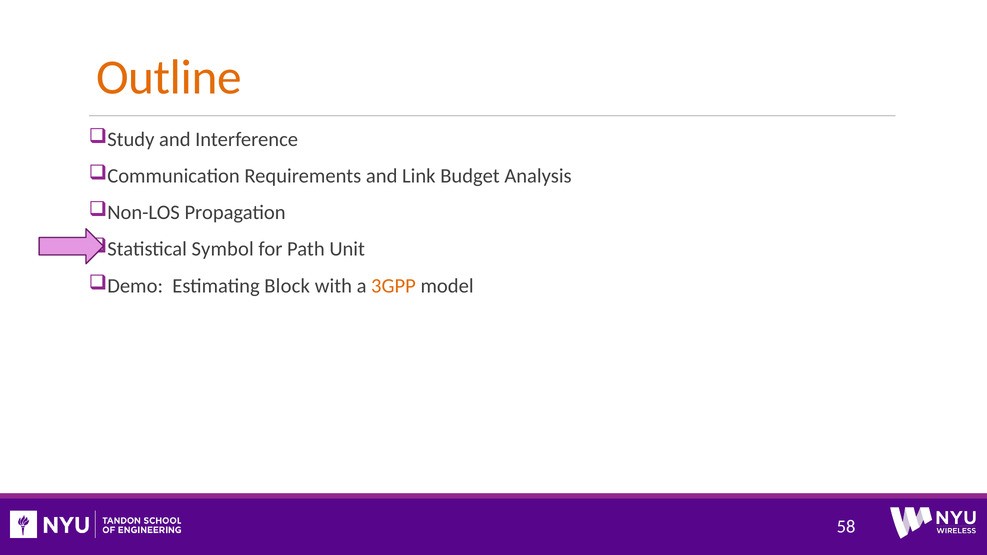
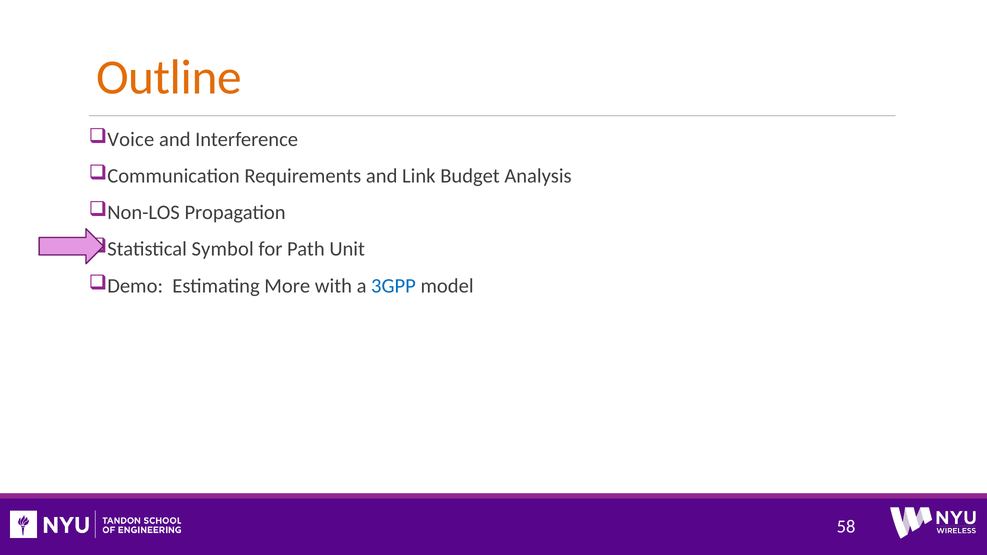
Study: Study -> Voice (131, 139)
Block: Block -> More (287, 286)
3GPP colour: orange -> blue (393, 286)
